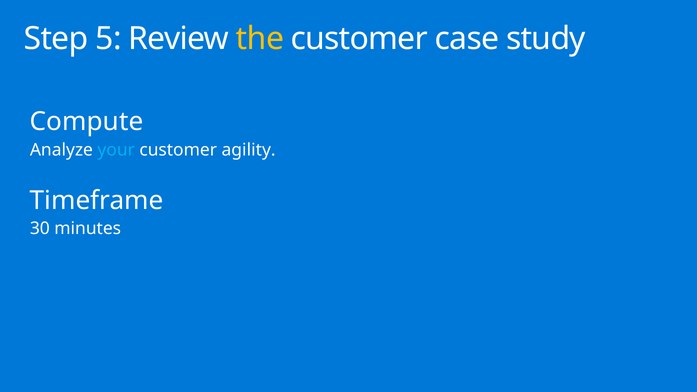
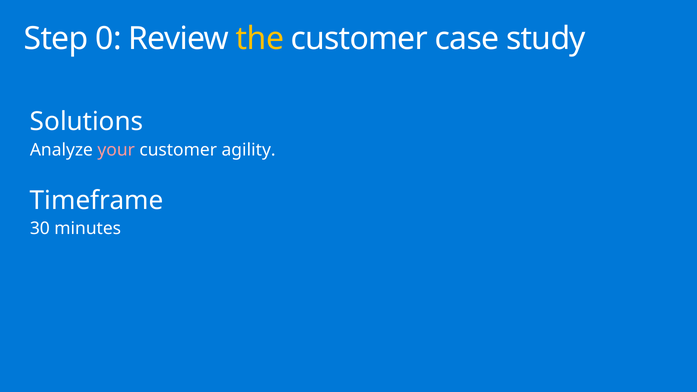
5: 5 -> 0 (108, 39)
Compute: Compute -> Solutions (87, 122)
your colour: light blue -> pink (116, 150)
